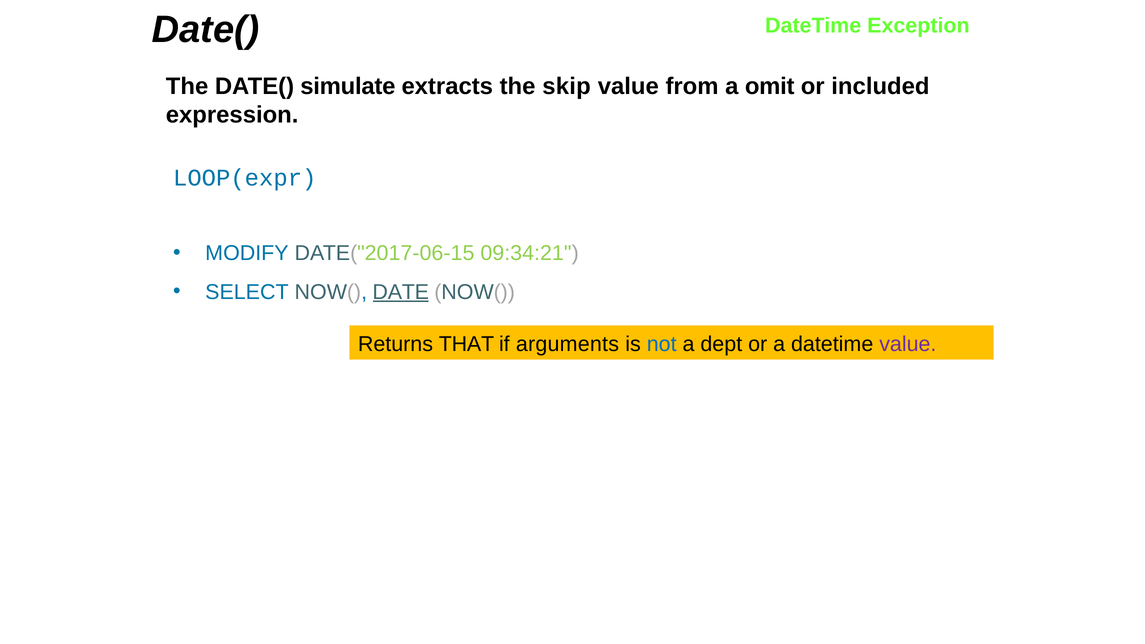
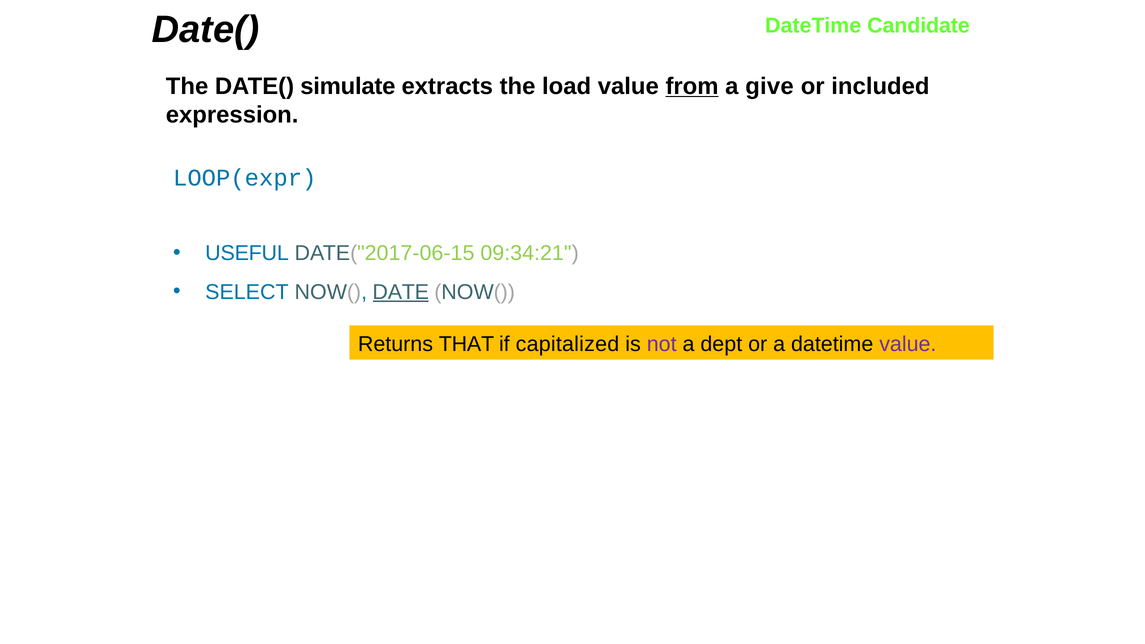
Exception: Exception -> Candidate (918, 26)
skip: skip -> load (567, 86)
from underline: none -> present (692, 86)
omit: omit -> give (769, 86)
MODIFY: MODIFY -> USEFUL (247, 253)
arguments: arguments -> capitalized (567, 344)
not colour: blue -> purple (662, 344)
